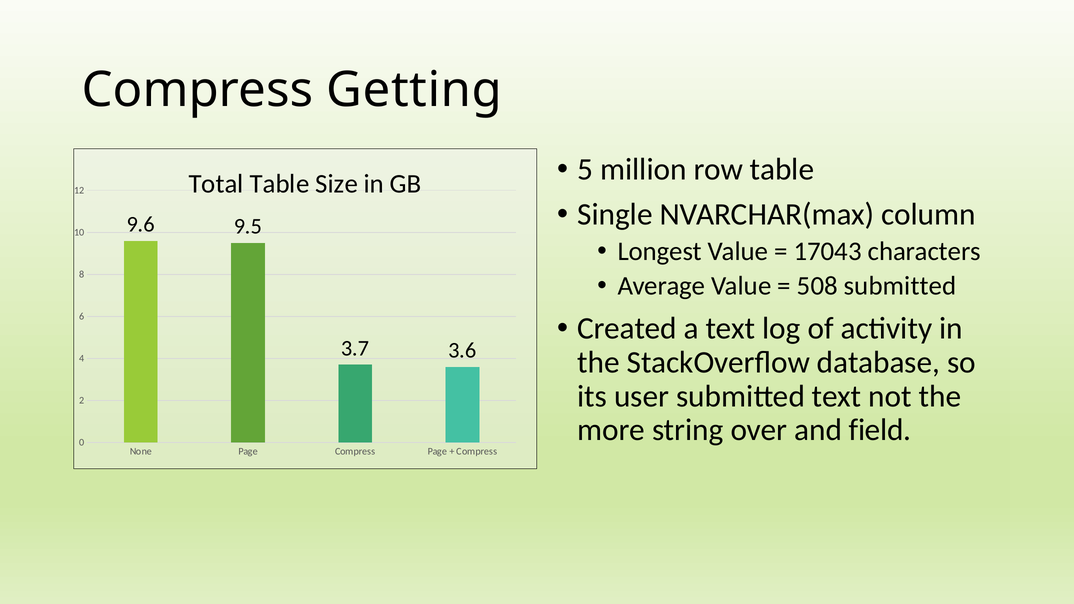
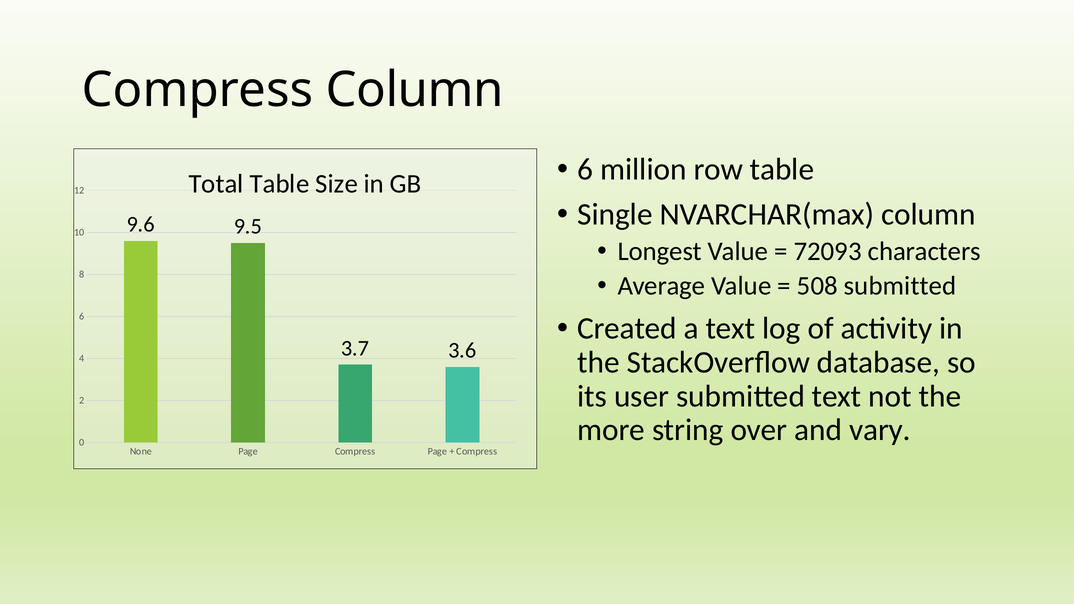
Compress Getting: Getting -> Column (415, 90)
5: 5 -> 6 (585, 170)
17043: 17043 -> 72093 (828, 252)
field: field -> vary (880, 430)
